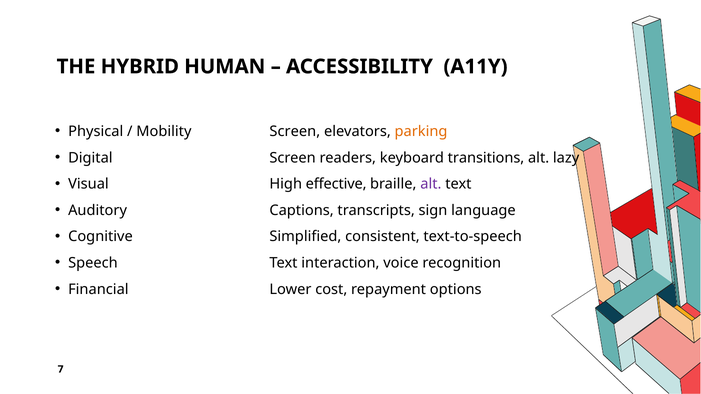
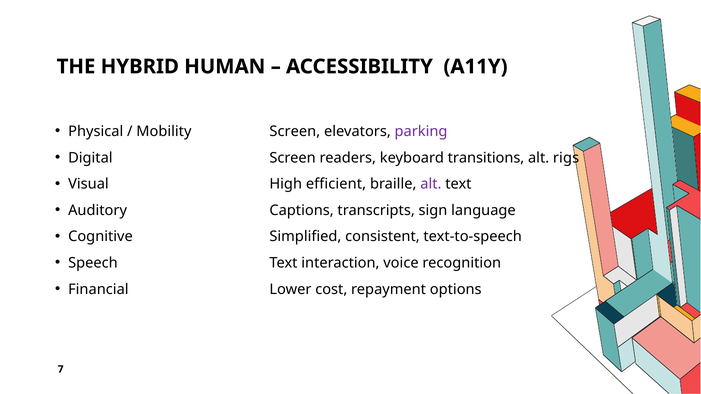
parking colour: orange -> purple (421, 132)
lazy: lazy -> rigs (566, 158)
effective: effective -> efficient (336, 184)
